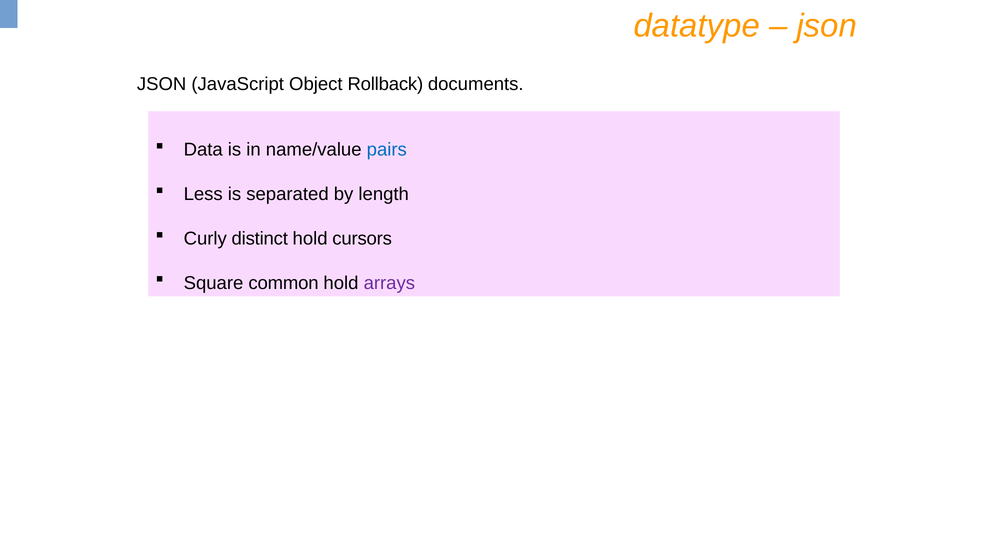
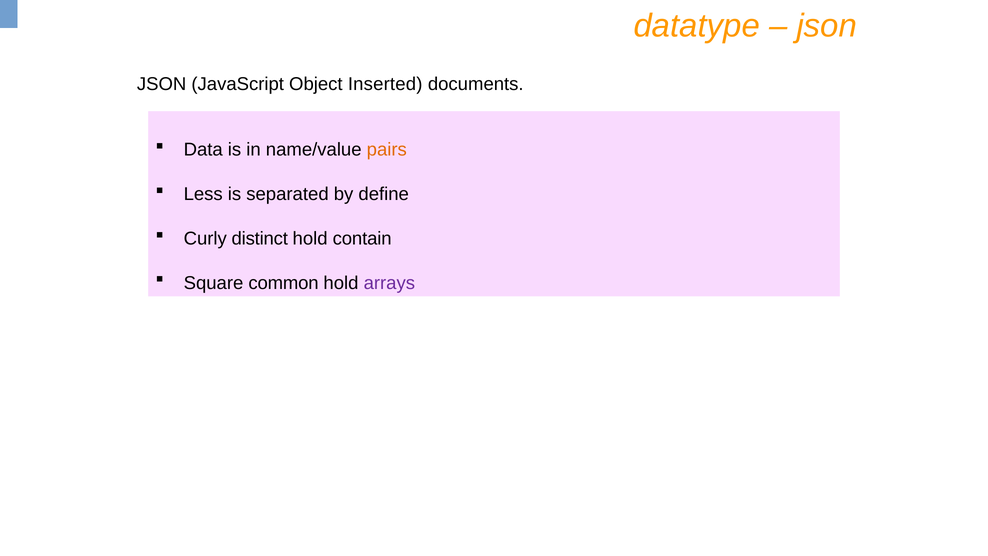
Rollback: Rollback -> Inserted (385, 84)
pairs colour: blue -> orange (387, 149)
length: length -> define (384, 194)
cursors: cursors -> contain (362, 238)
